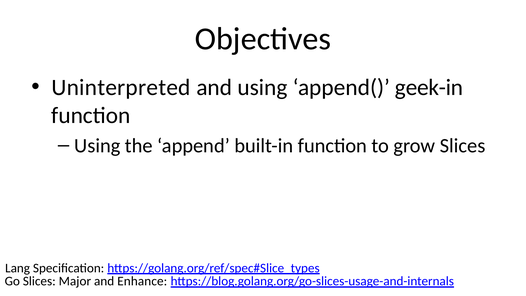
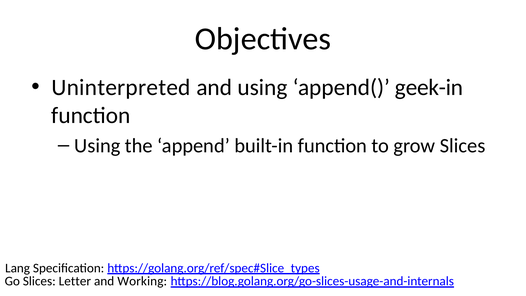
Major: Major -> Letter (75, 281)
Enhance: Enhance -> Working (142, 281)
